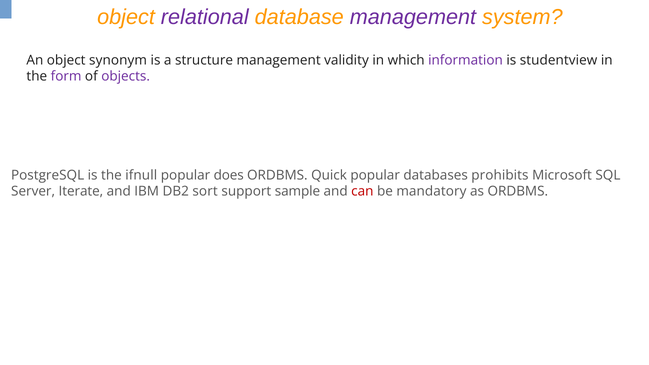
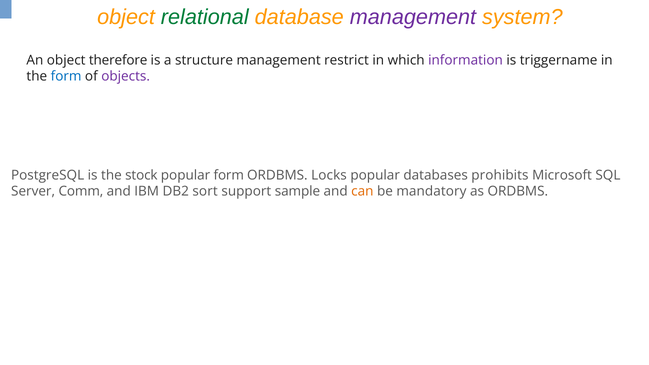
relational colour: purple -> green (205, 17)
synonym: synonym -> therefore (118, 60)
validity: validity -> restrict (347, 60)
studentview: studentview -> triggername (559, 60)
form colour: purple -> blue (66, 76)
ifnull: ifnull -> stock (141, 175)
popular does: does -> form (229, 175)
Quick: Quick -> Locks (329, 175)
Iterate: Iterate -> Comm (81, 191)
can colour: red -> orange (362, 191)
